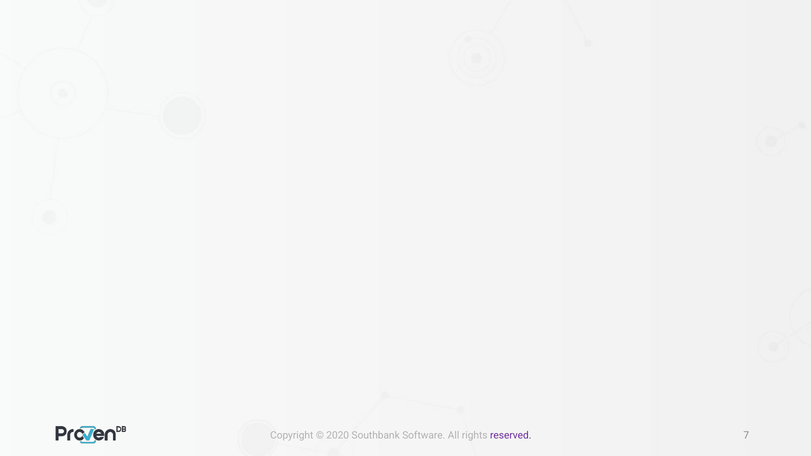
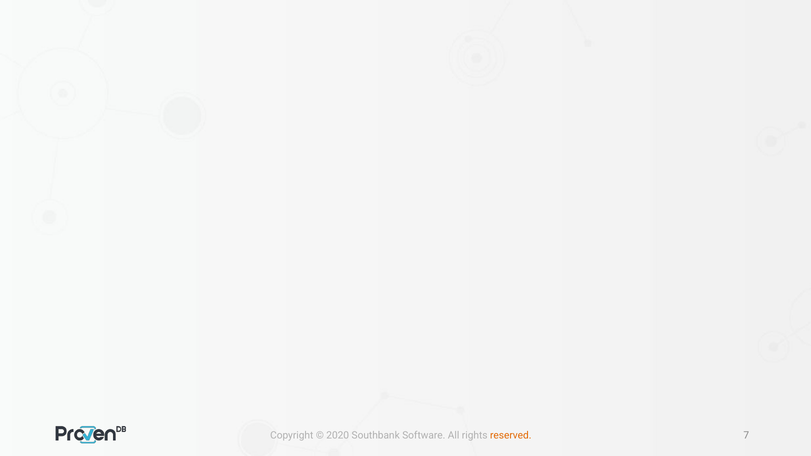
reserved colour: purple -> orange (511, 436)
